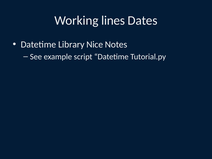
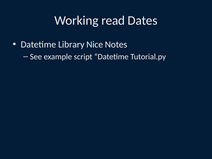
lines: lines -> read (113, 21)
